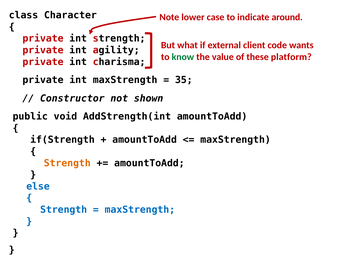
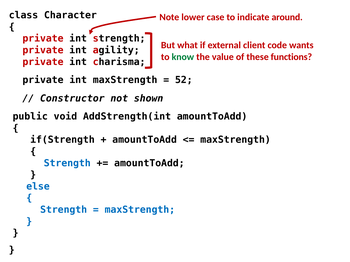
platform: platform -> functions (291, 57)
35: 35 -> 52 (184, 80)
Strength colour: orange -> blue (67, 163)
